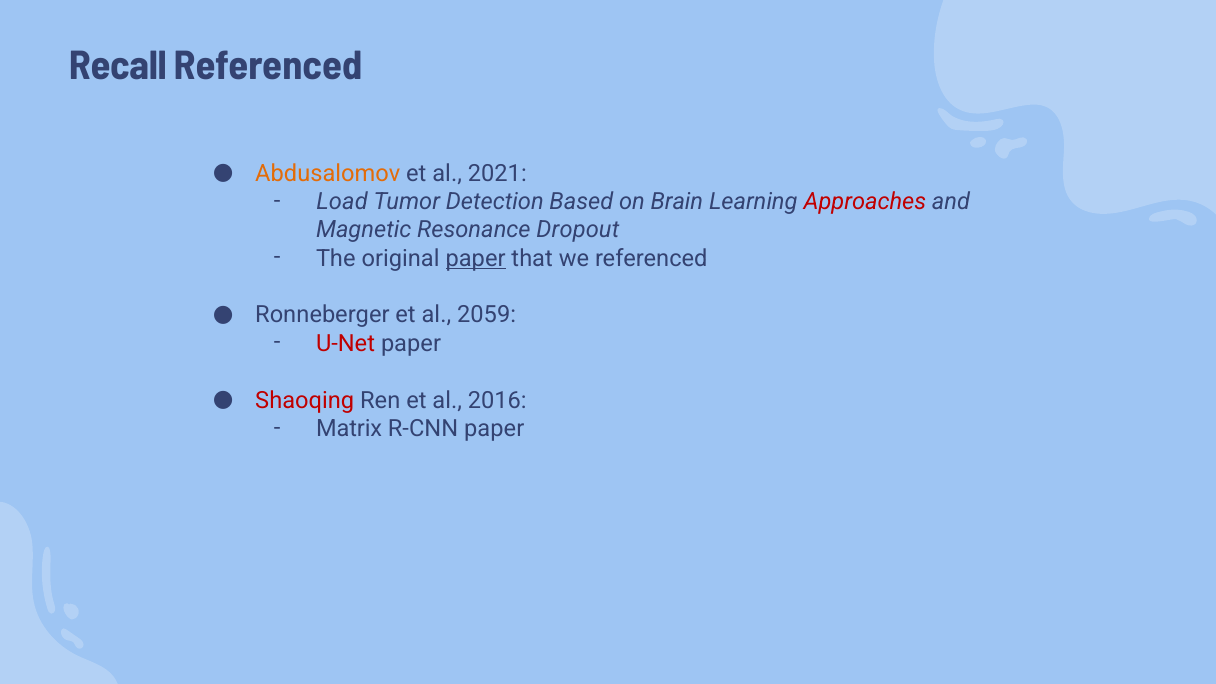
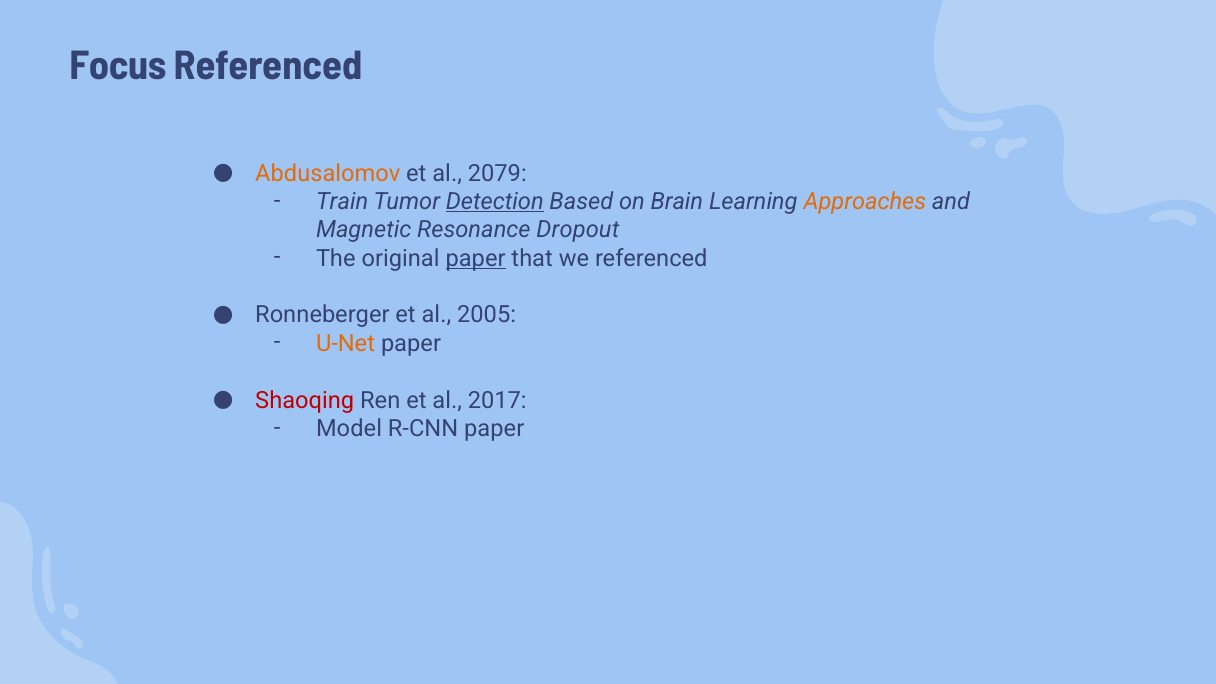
Recall: Recall -> Focus (118, 66)
2021: 2021 -> 2079 (497, 173)
Load: Load -> Train (342, 202)
Detection underline: none -> present (495, 202)
Approaches colour: red -> orange (865, 202)
2059: 2059 -> 2005 (487, 315)
U-Net colour: red -> orange (346, 344)
2016: 2016 -> 2017 (497, 400)
Matrix: Matrix -> Model (349, 429)
